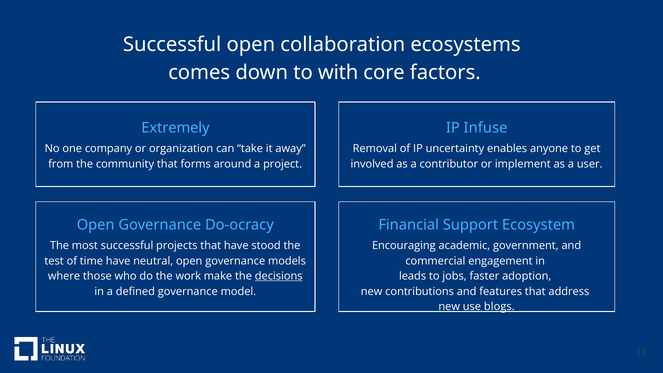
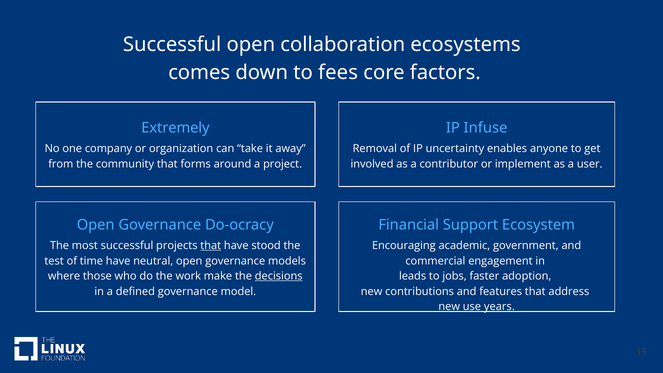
with: with -> fees (338, 72)
that underline: none -> present (211, 246)
blogs: blogs -> years (499, 307)
